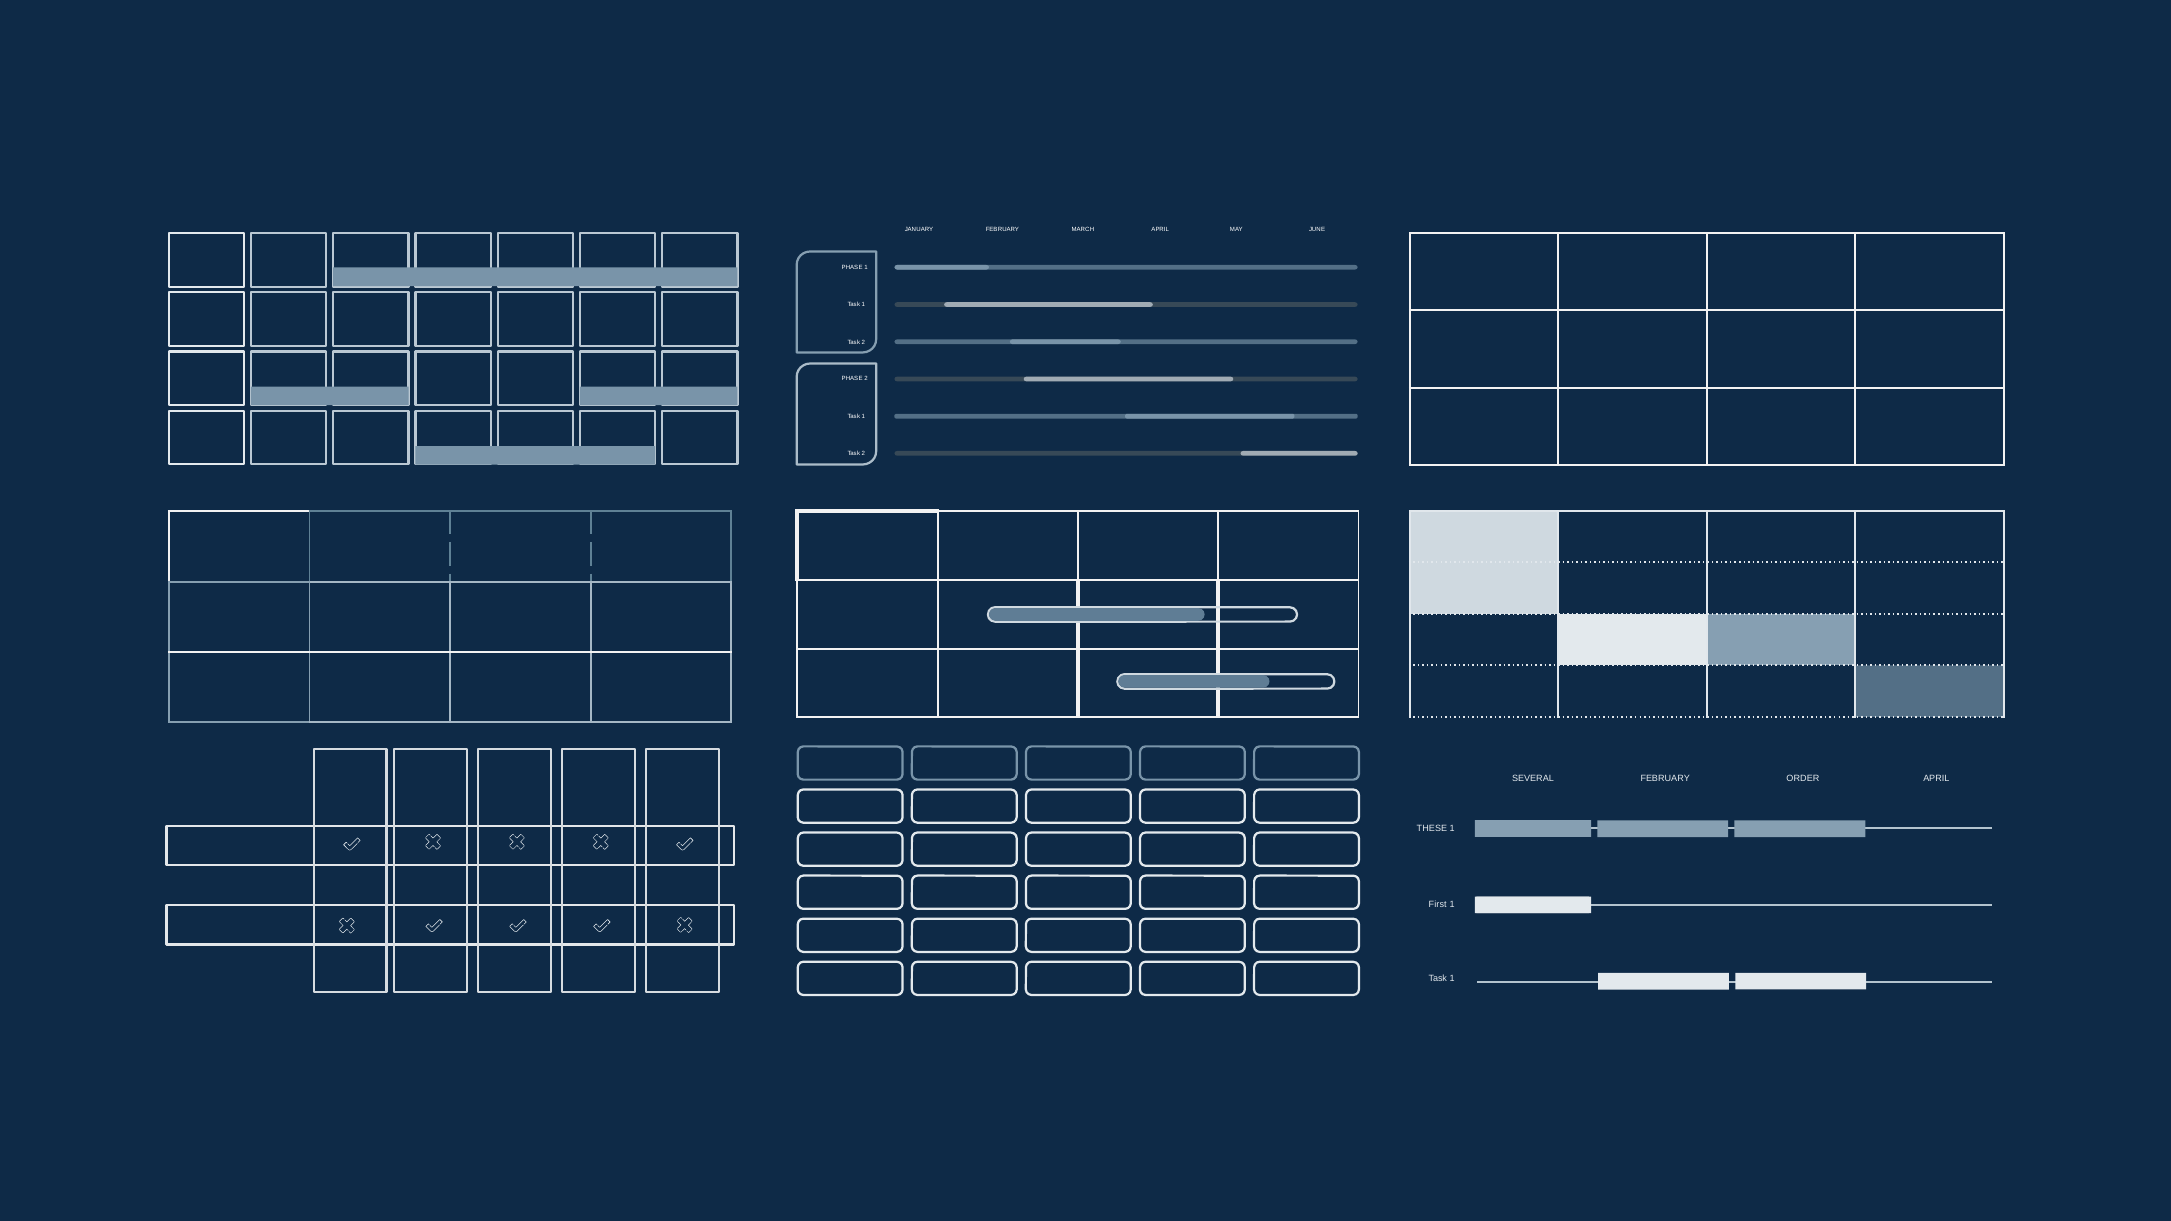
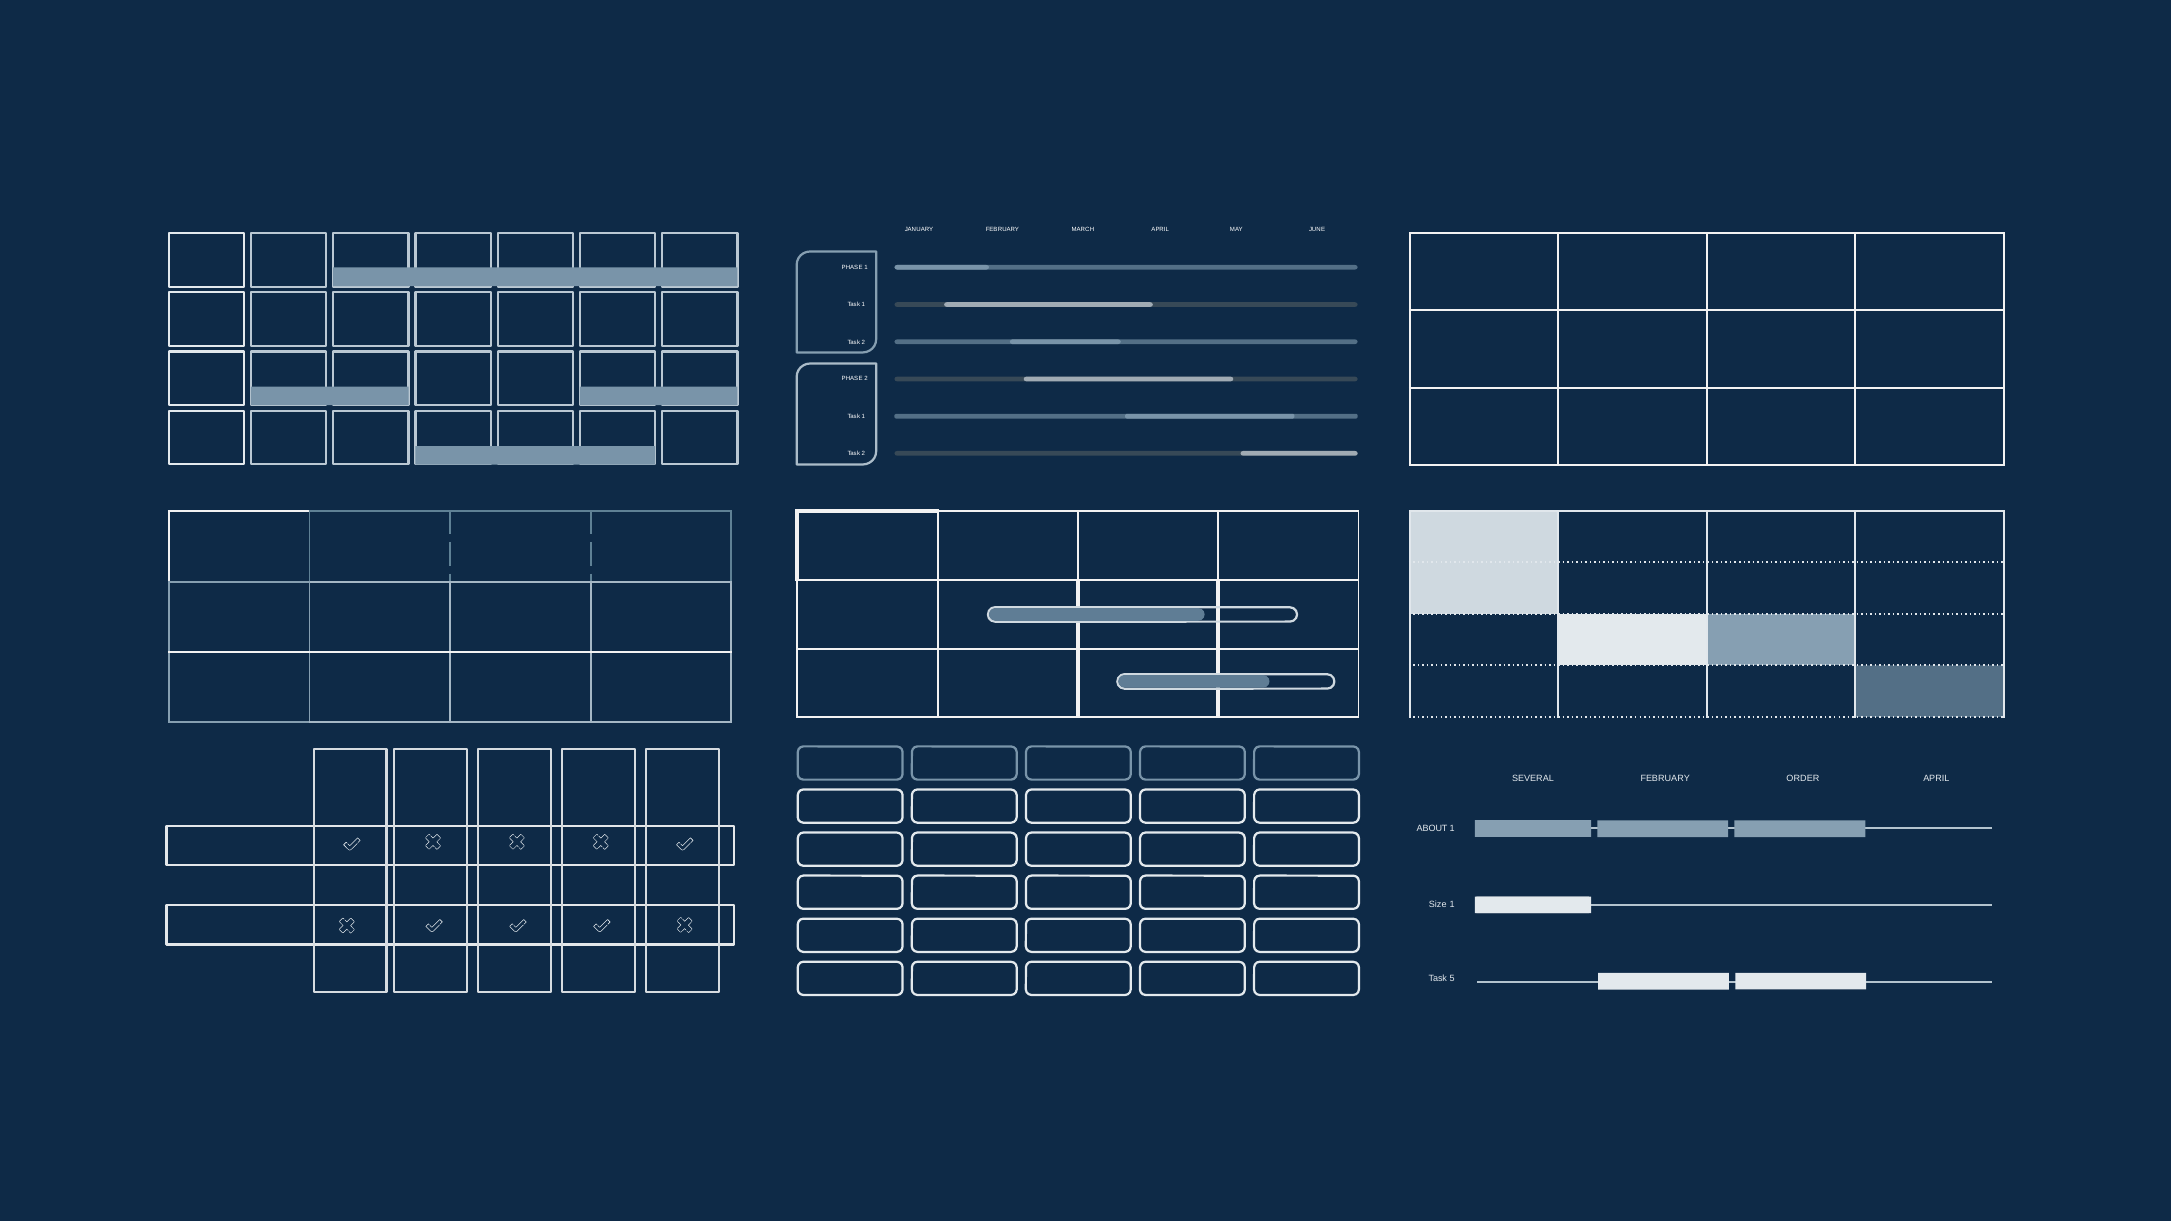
THESE: THESE -> ABOUT (1432, 829)
First: First -> Size (1438, 904)
1: 1 -> 5 (1452, 979)
